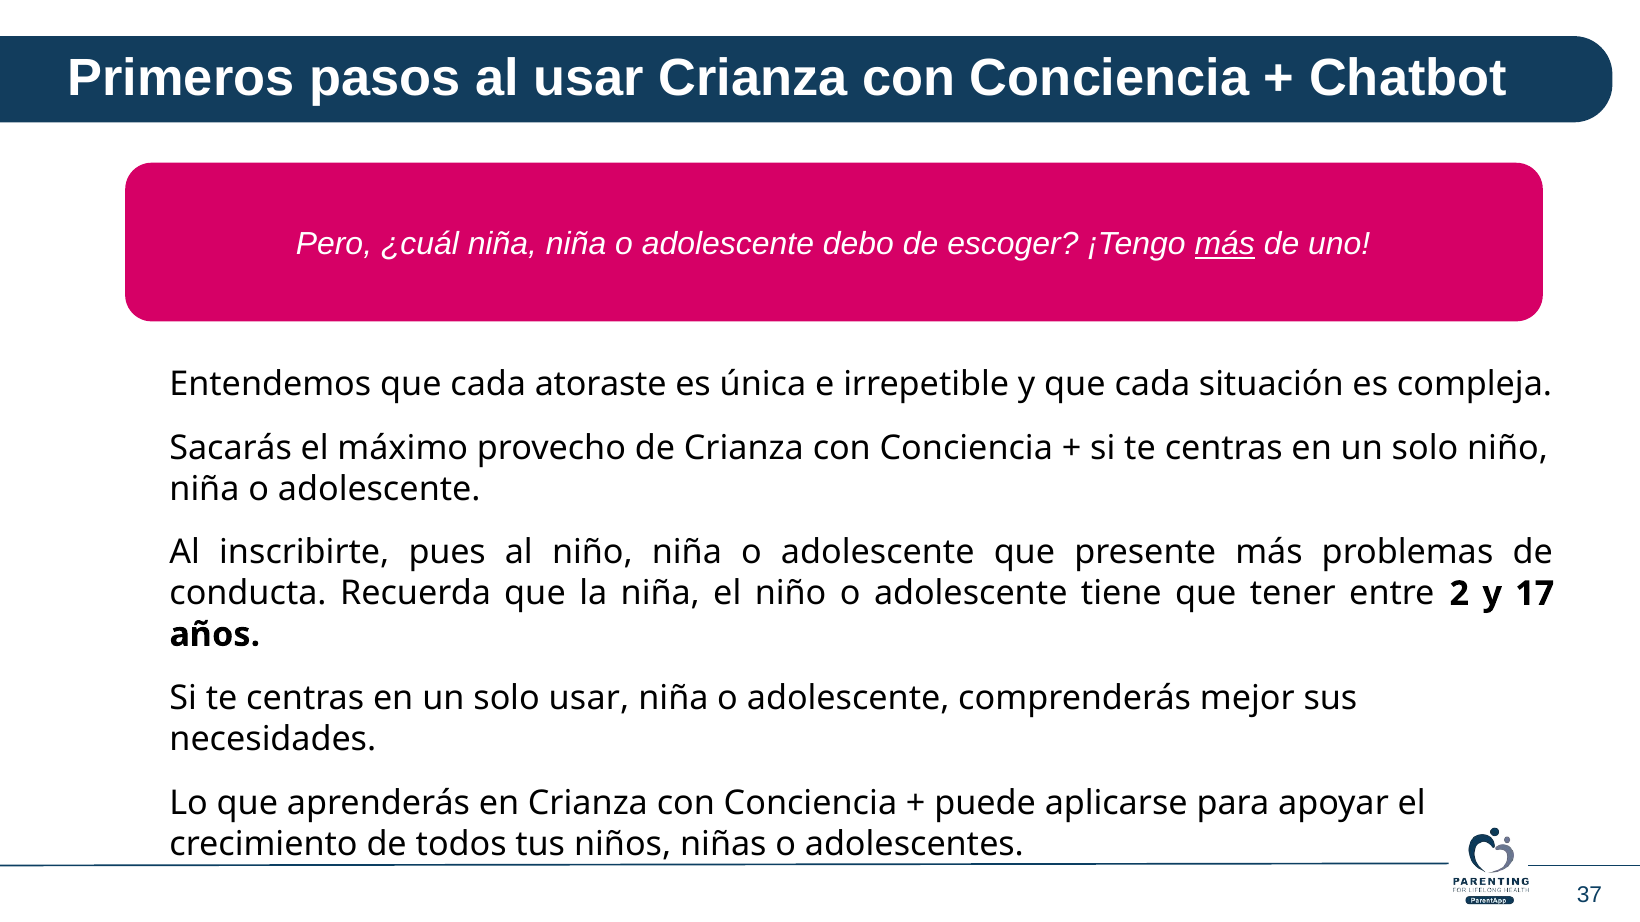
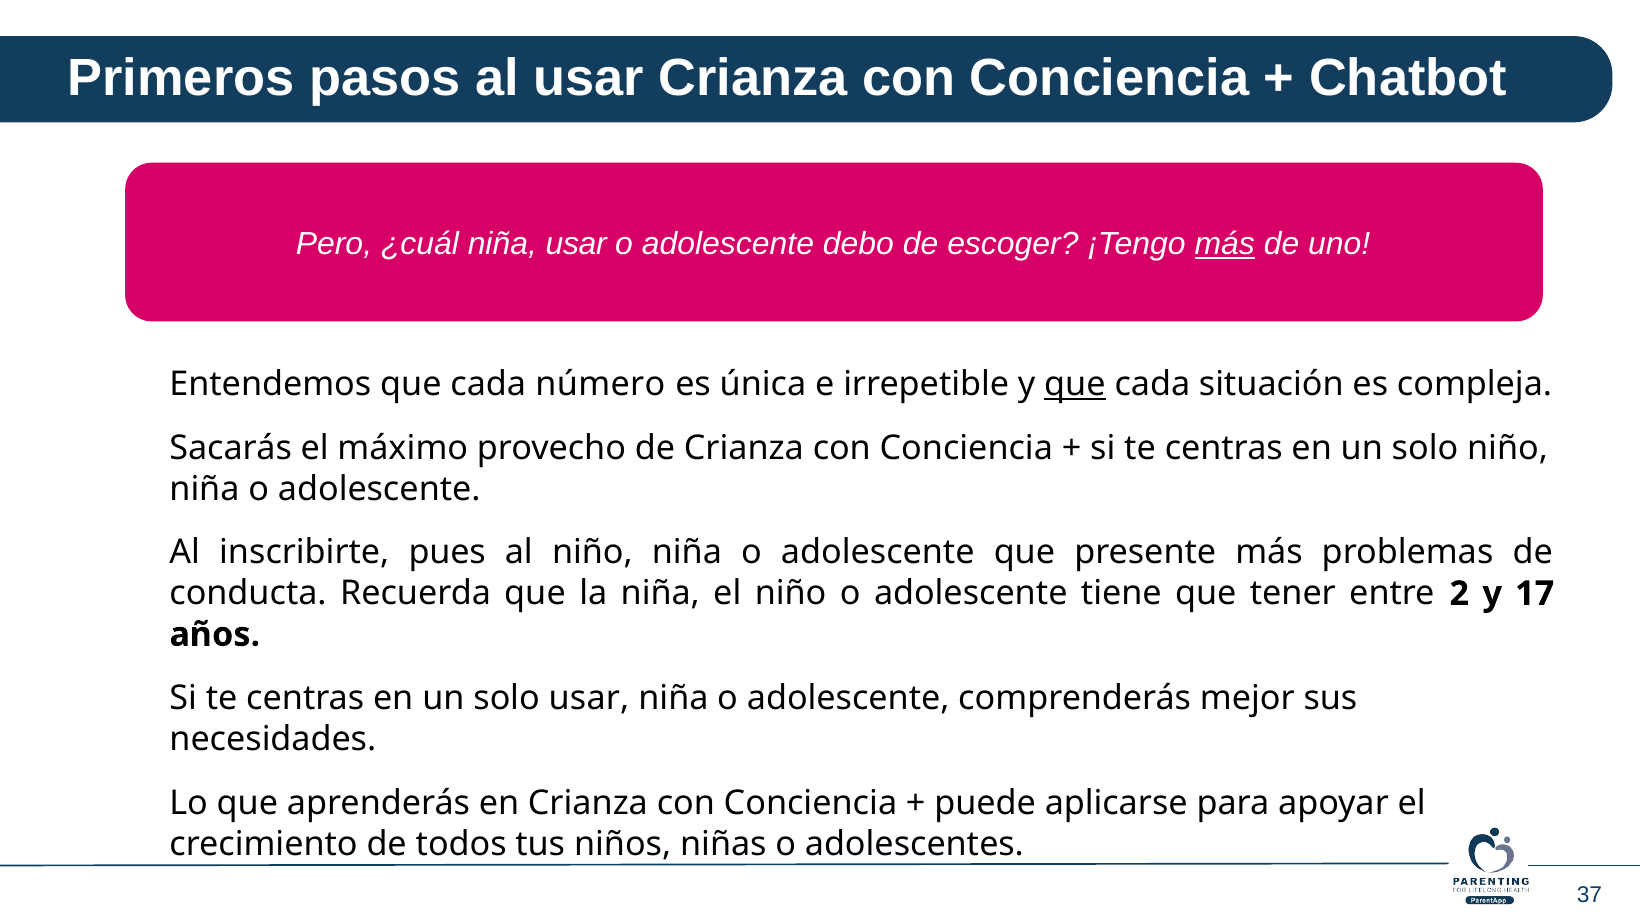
niña niña: niña -> usar (576, 244)
atoraste: atoraste -> número (600, 384)
que underline: none -> present (1075, 384)
